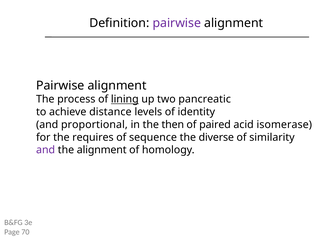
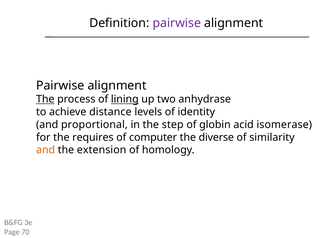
The underline: none -> present (45, 99)
pancreatic: pancreatic -> anhydrase (205, 99)
then: then -> step (173, 124)
paired: paired -> globin (215, 124)
sequence: sequence -> computer (153, 137)
and colour: purple -> orange (46, 150)
the alignment: alignment -> extension (102, 150)
